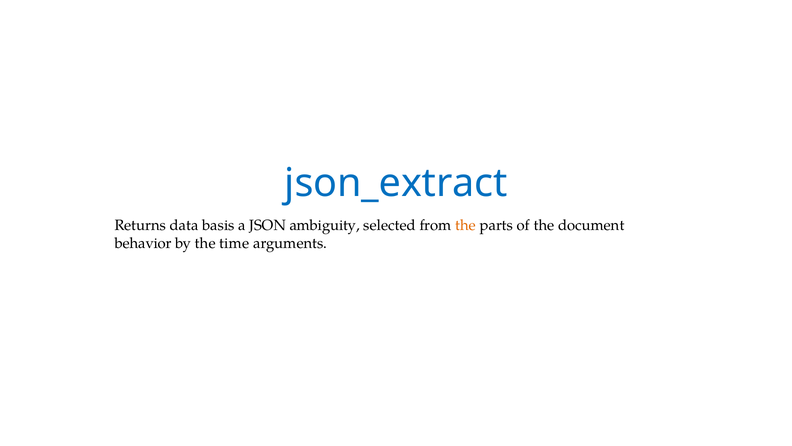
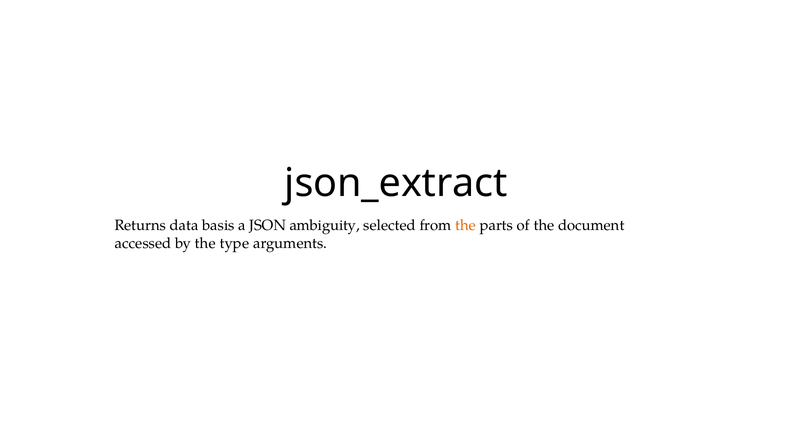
json_extract colour: blue -> black (396, 183)
behavior: behavior -> accessed (143, 243)
time: time -> type (234, 243)
